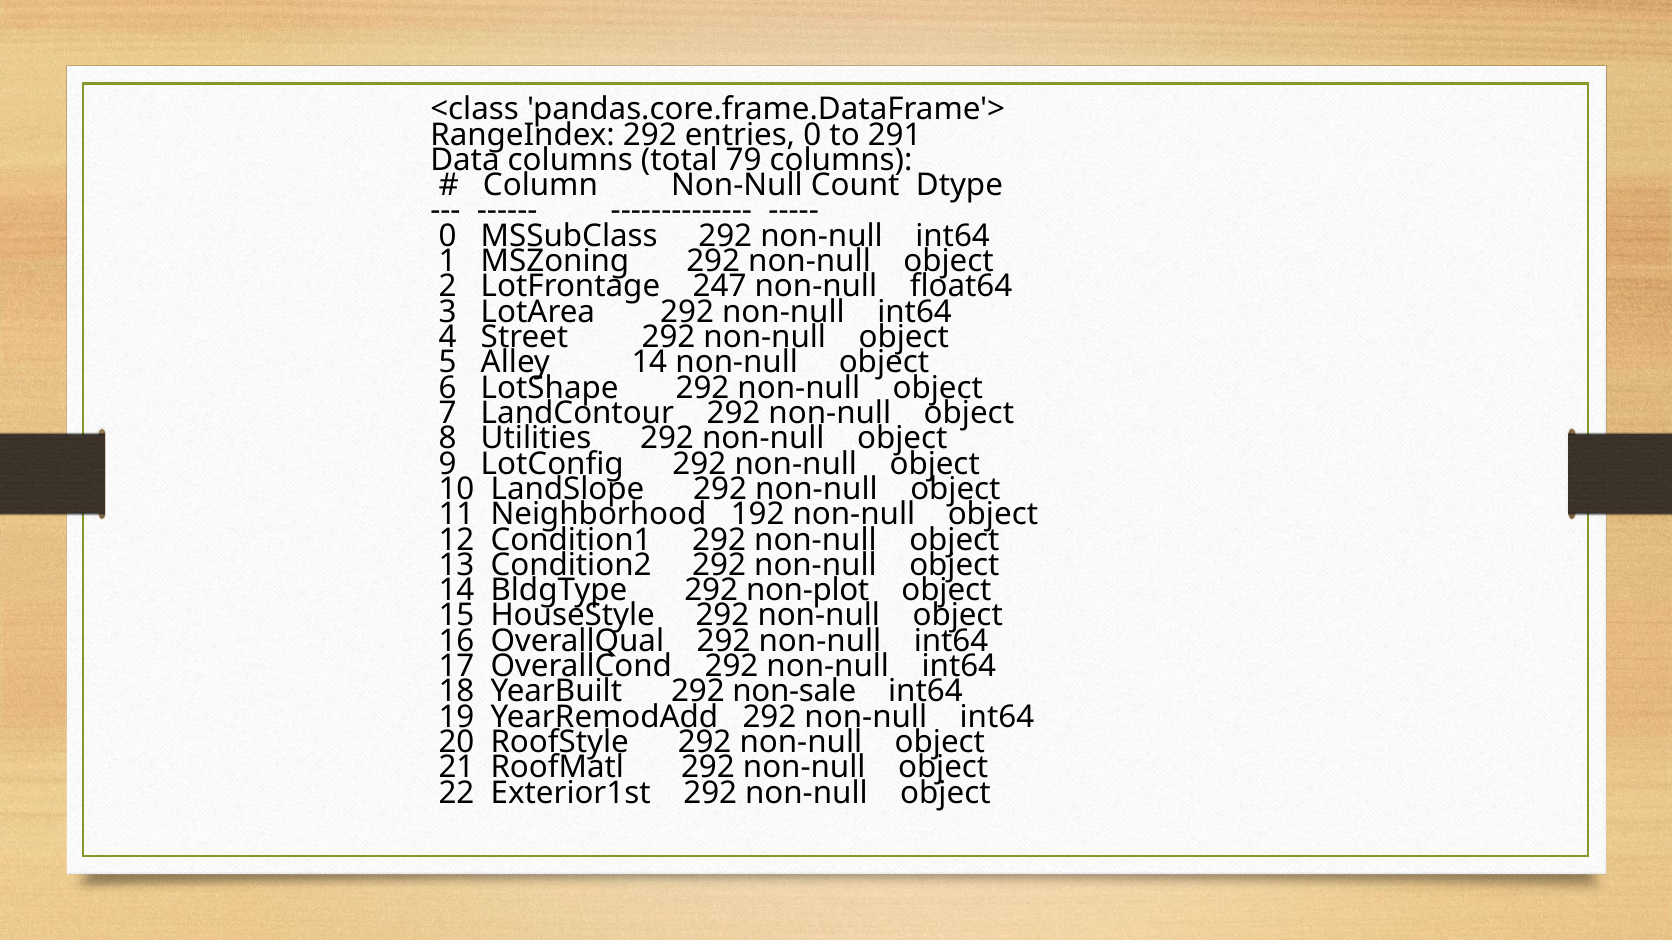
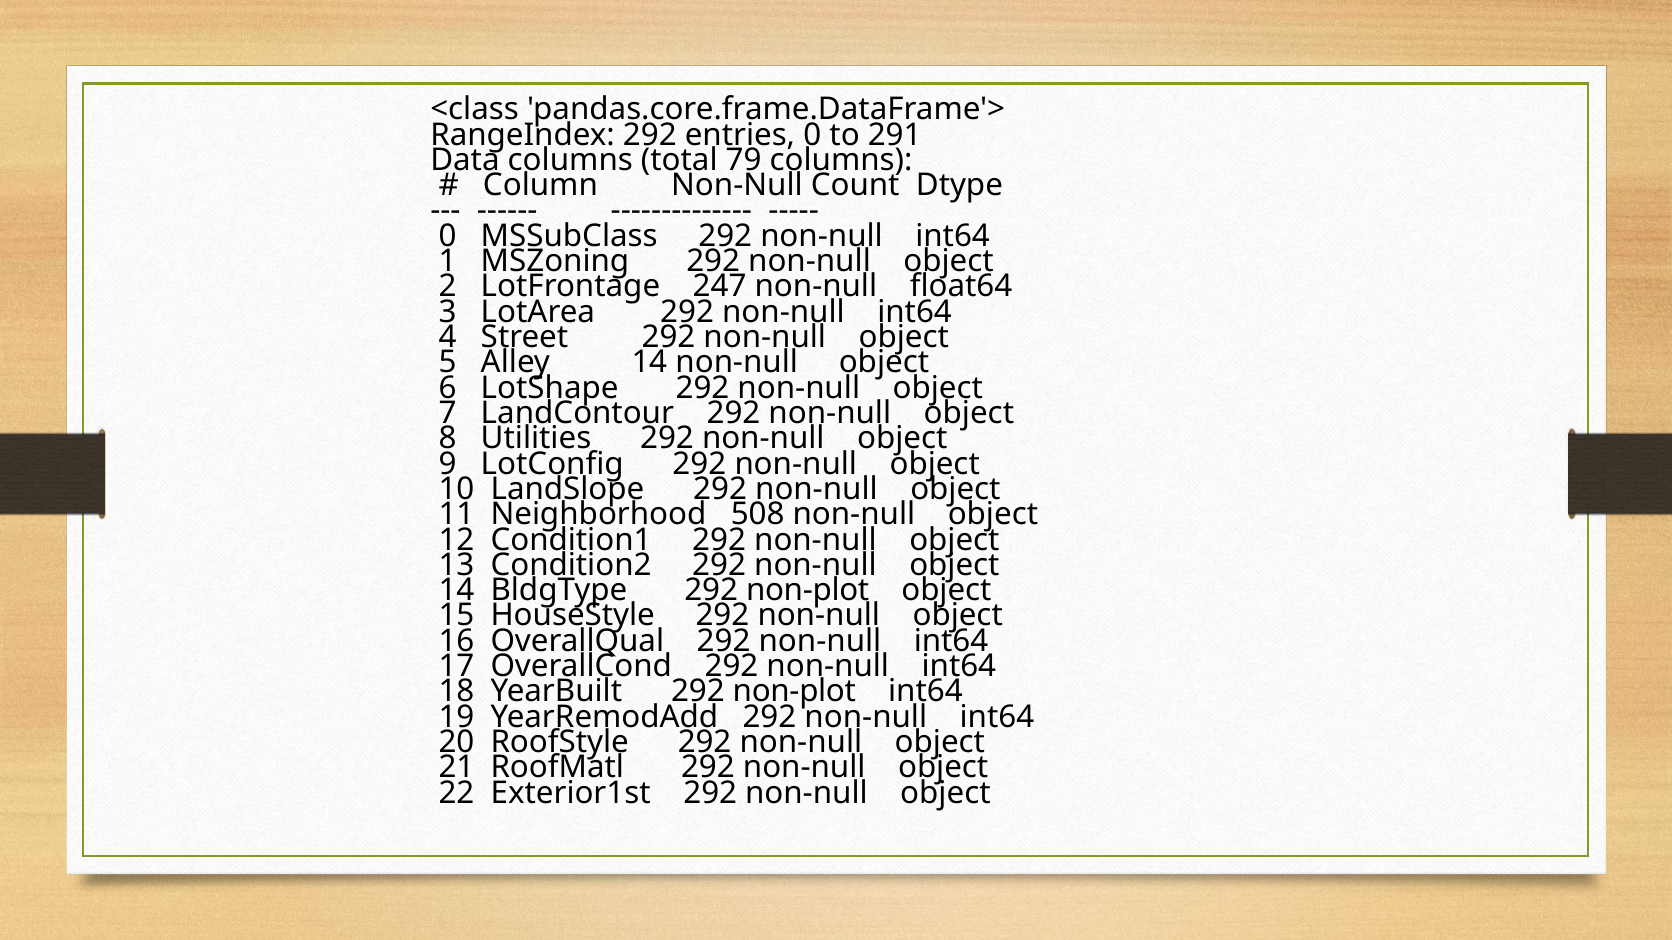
192: 192 -> 508 (758, 515)
YearBuilt 292 non-sale: non-sale -> non-plot (794, 692)
